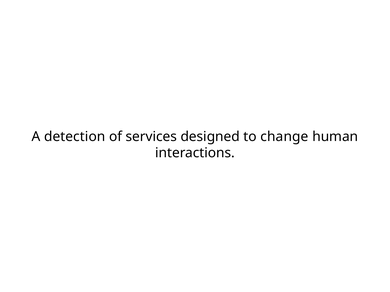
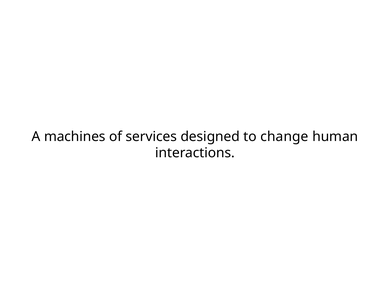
detection: detection -> machines (75, 137)
